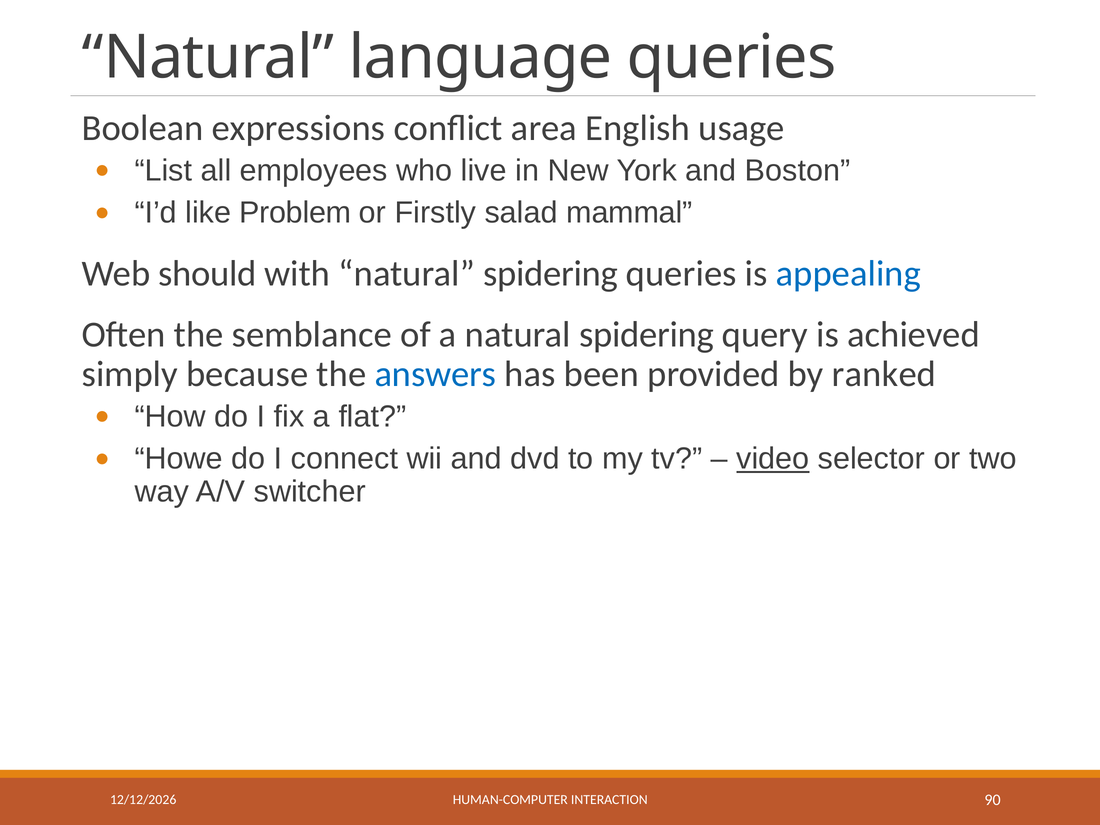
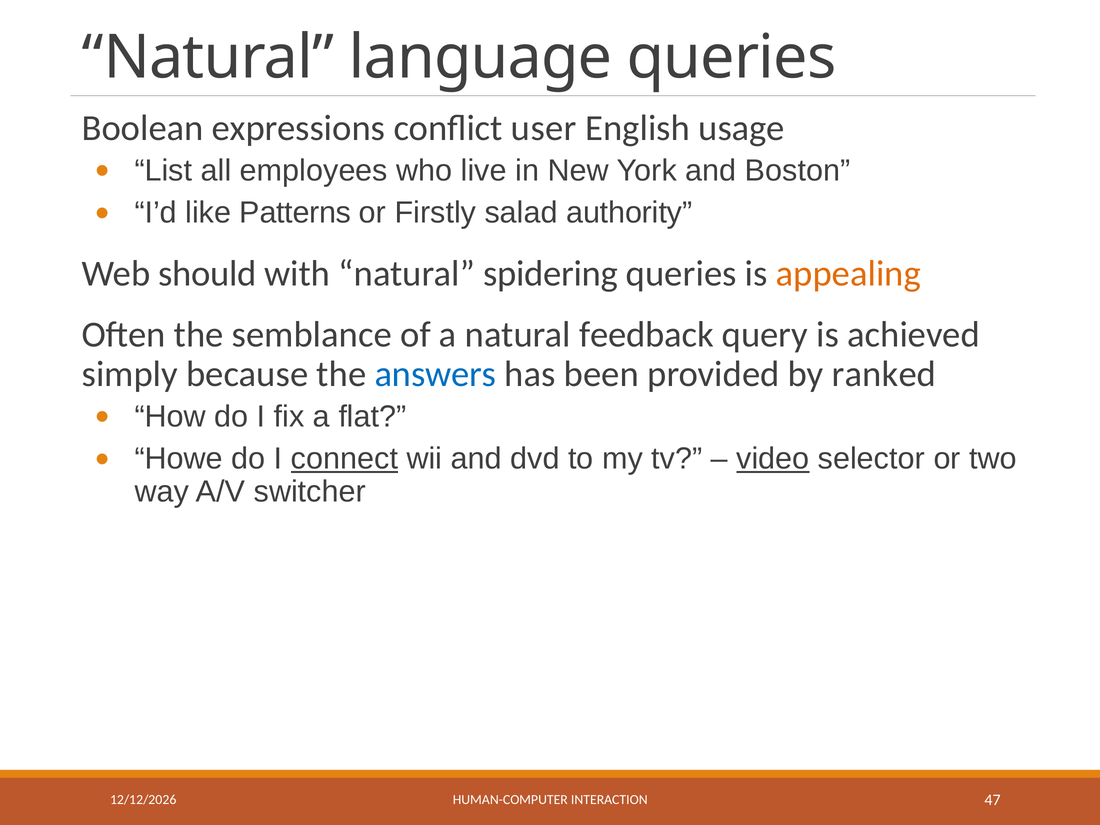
area: area -> user (544, 128)
Problem: Problem -> Patterns (295, 213)
mammal: mammal -> authority (629, 213)
appealing colour: blue -> orange (848, 274)
a natural spidering: spidering -> feedback (646, 335)
connect underline: none -> present (344, 459)
90: 90 -> 47 (993, 800)
